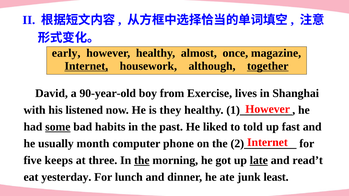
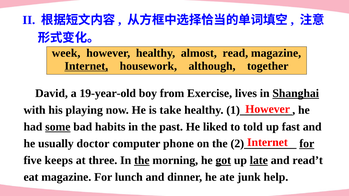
early: early -> week (66, 53)
once: once -> read (235, 53)
together underline: present -> none (268, 66)
90-year-old: 90-year-old -> 19-year-old (108, 94)
Shanghai underline: none -> present (296, 94)
listened: listened -> playing (84, 110)
they: they -> take (170, 110)
month: month -> doctor (93, 144)
for underline: none -> present (307, 144)
got underline: none -> present (223, 161)
eat yesterday: yesterday -> magazine (66, 177)
least: least -> help (276, 177)
